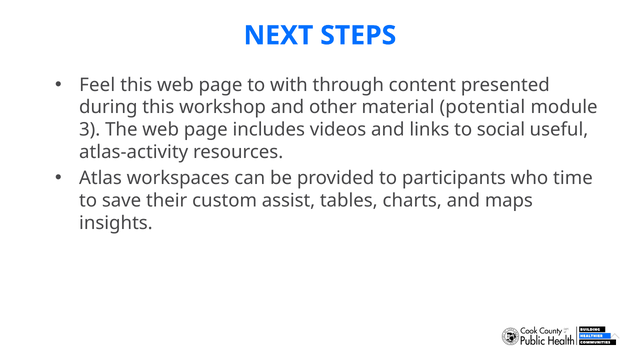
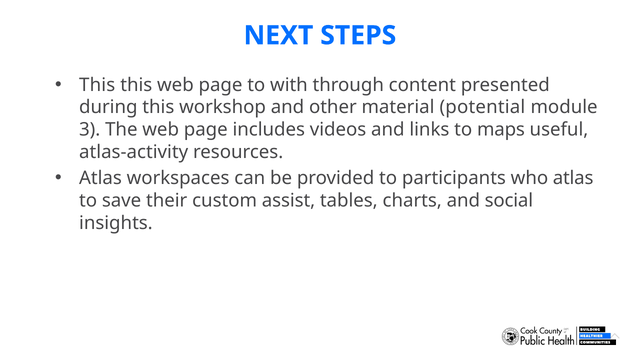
Feel: Feel -> This (97, 85)
social: social -> maps (501, 130)
who time: time -> atlas (573, 178)
maps: maps -> social (509, 201)
